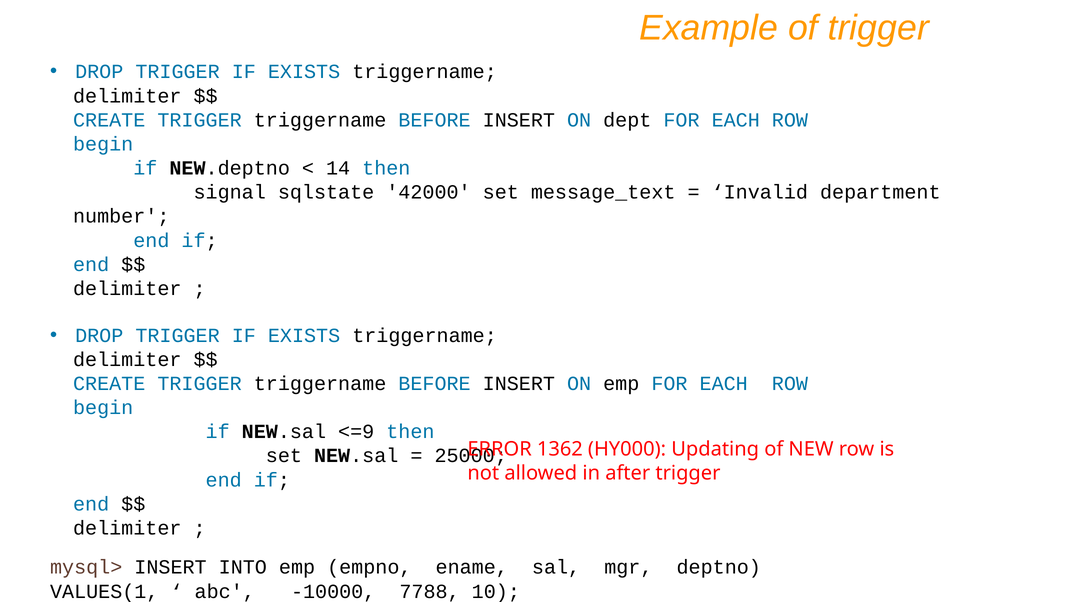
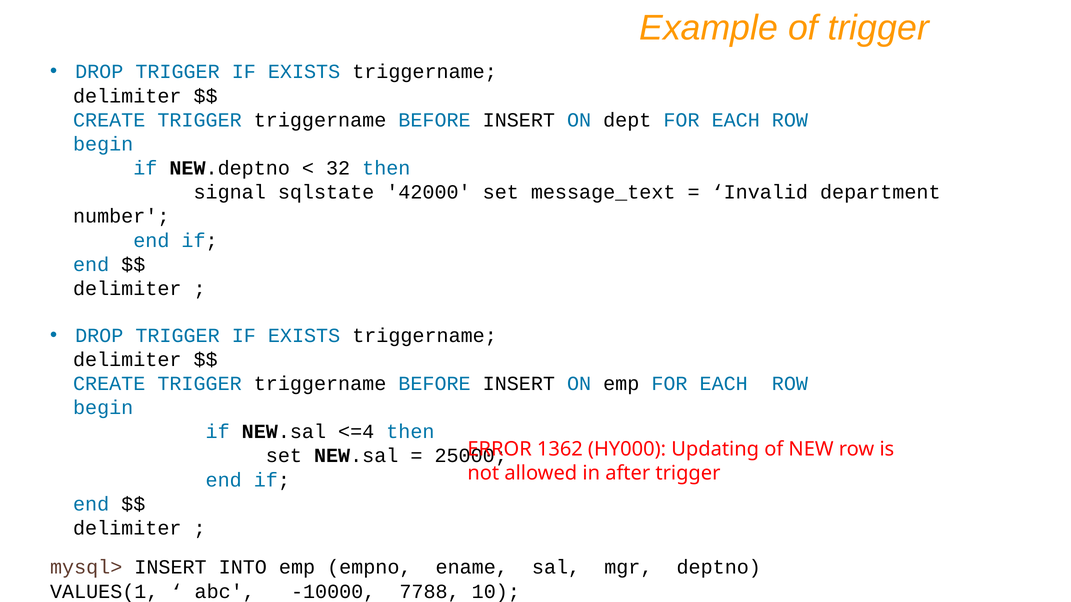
14: 14 -> 32 (338, 168)
<=9: <=9 -> <=4 (356, 432)
